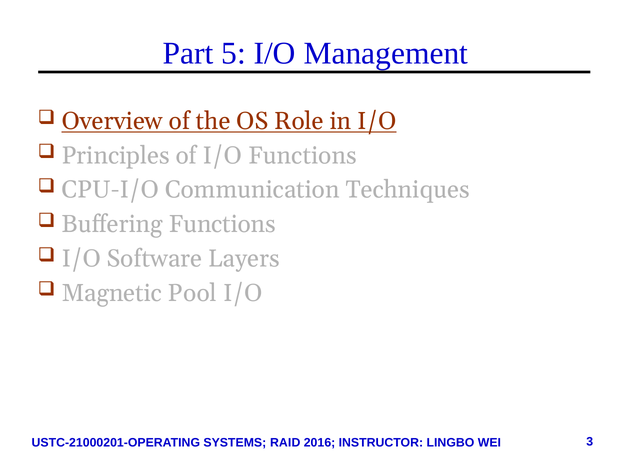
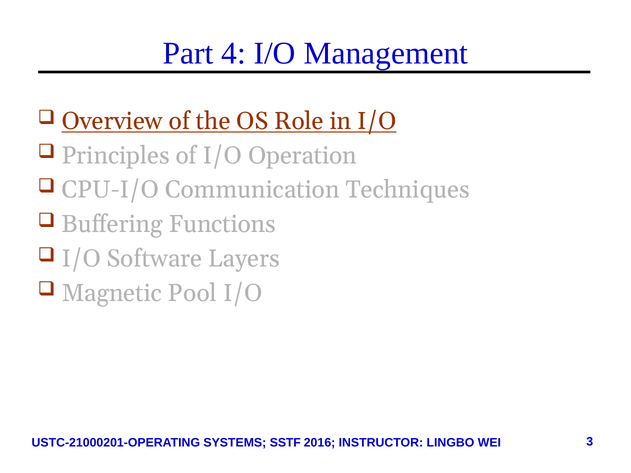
5: 5 -> 4 (234, 53)
I/O Functions: Functions -> Operation (302, 156)
RAID: RAID -> SSTF (285, 443)
